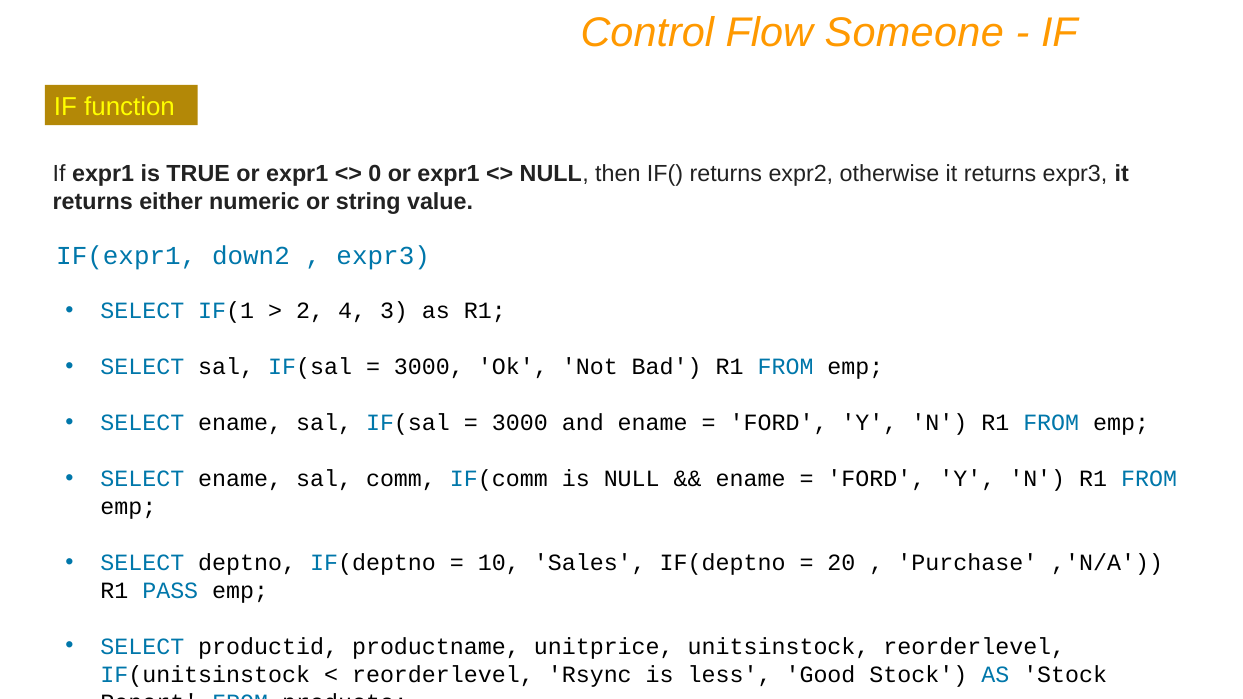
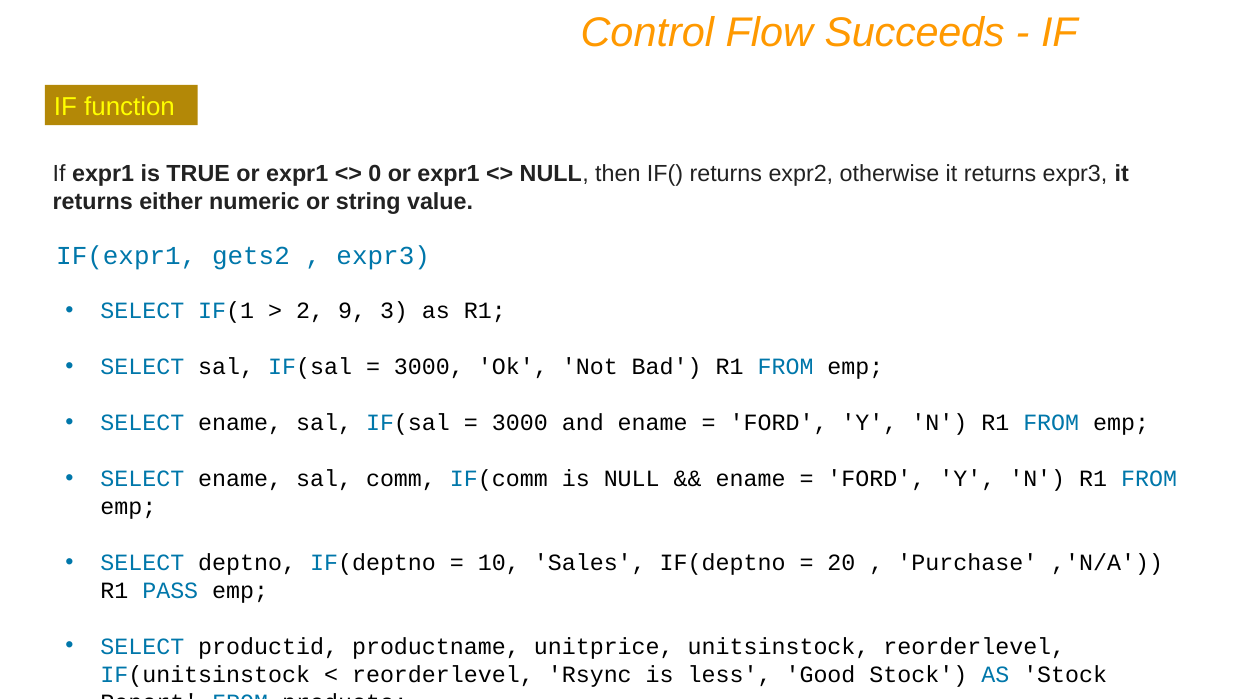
Someone: Someone -> Succeeds (915, 32)
down2: down2 -> gets2 (251, 256)
4: 4 -> 9 (352, 311)
